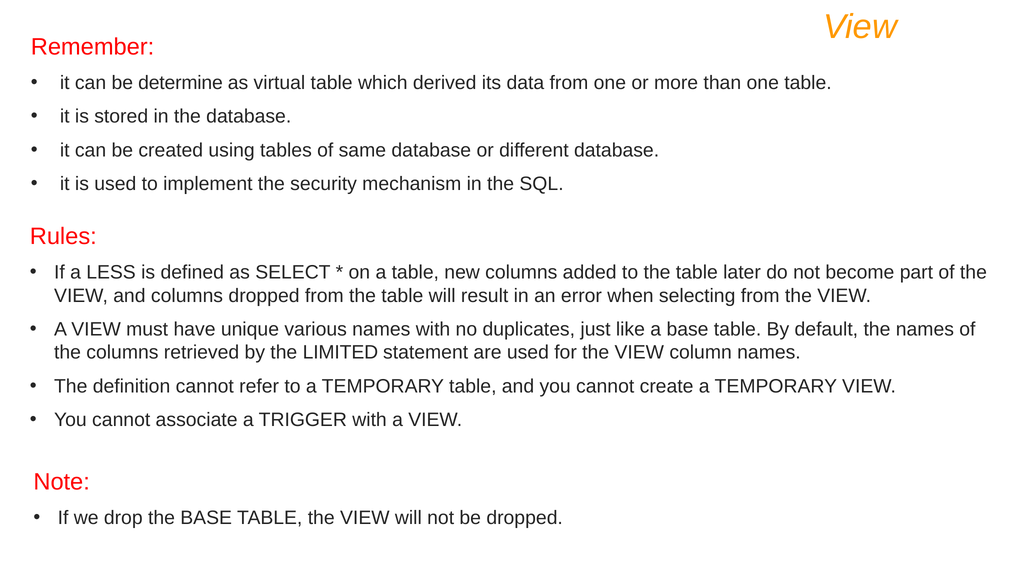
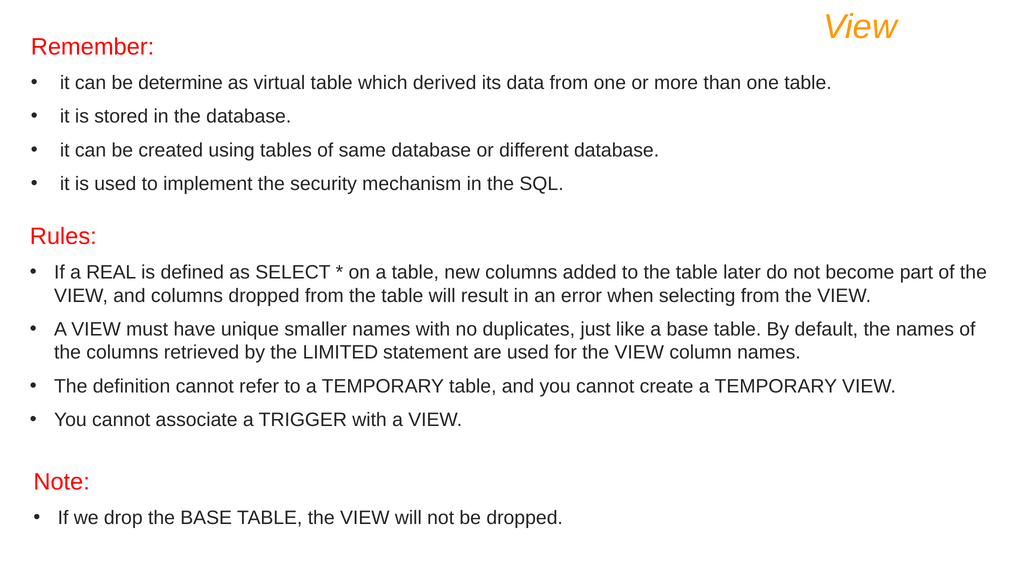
LESS: LESS -> REAL (111, 272)
various: various -> smaller (316, 329)
